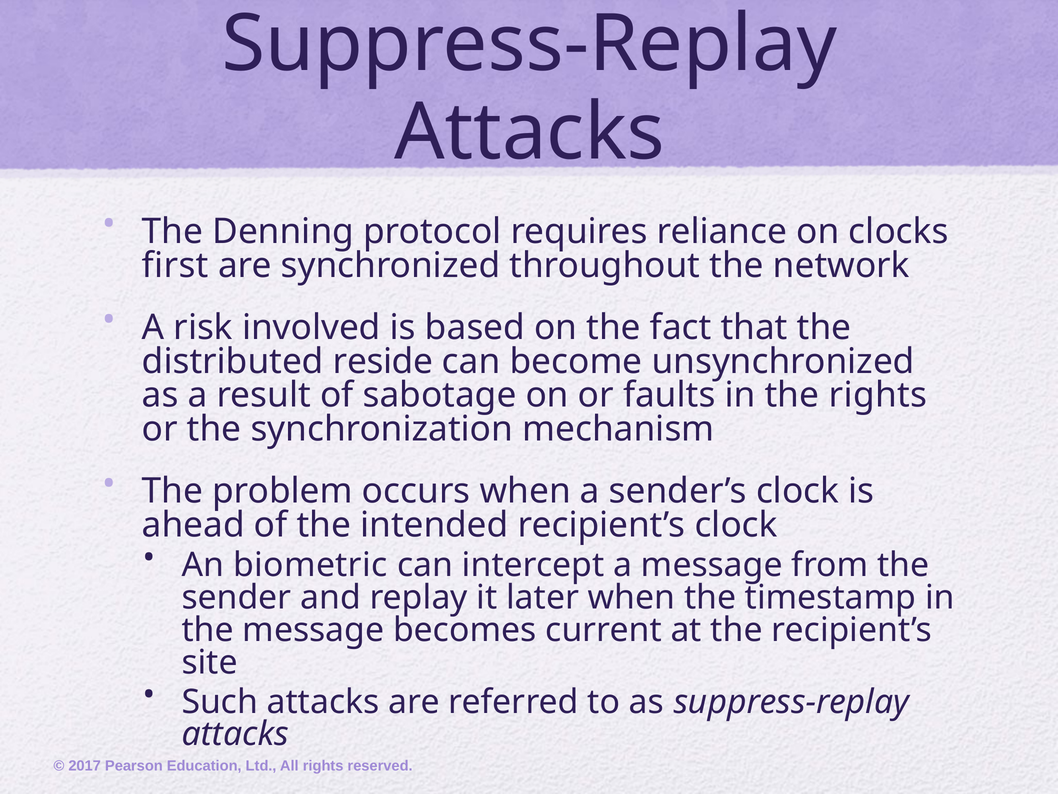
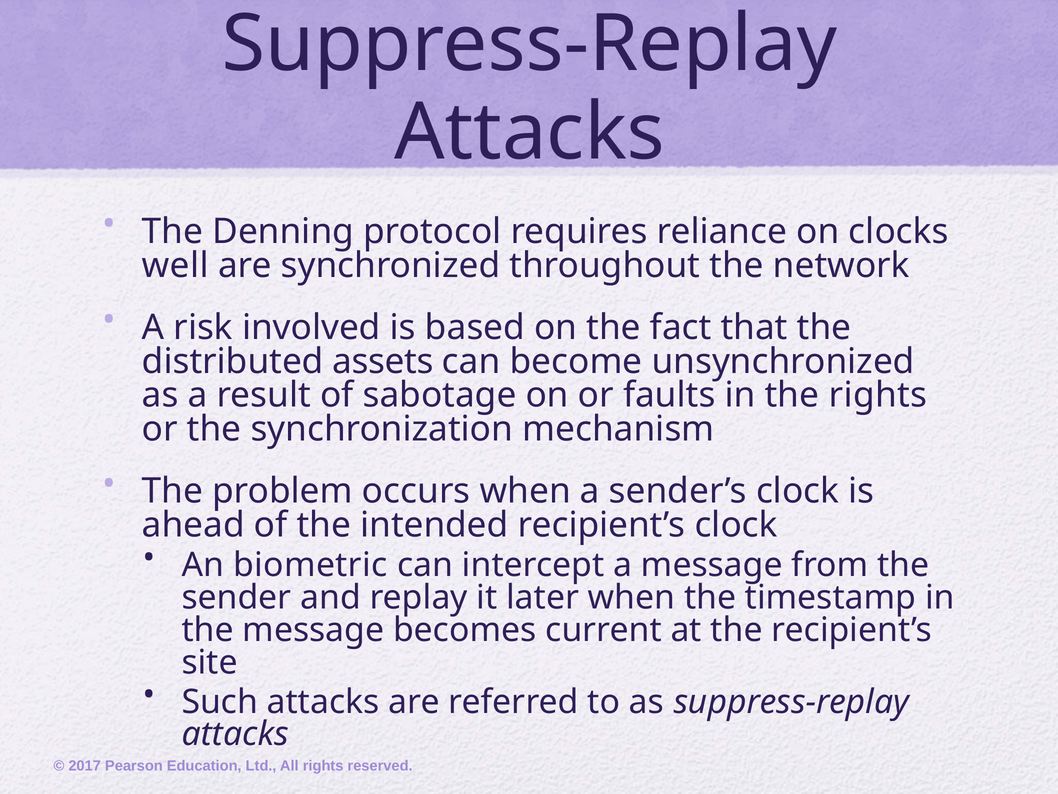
first: first -> well (175, 265)
reside: reside -> assets (383, 361)
